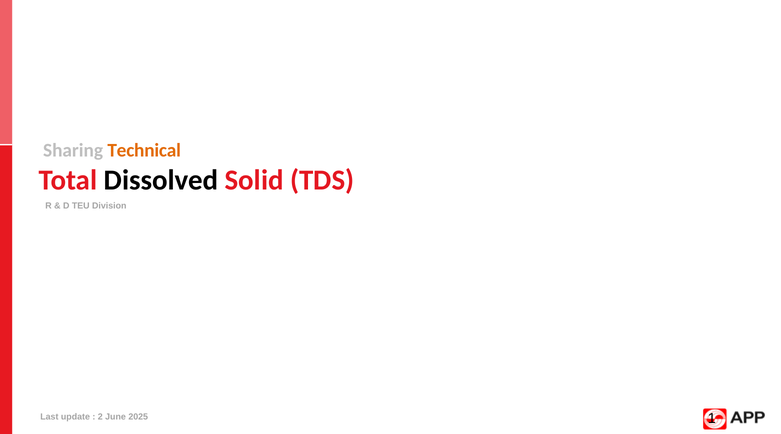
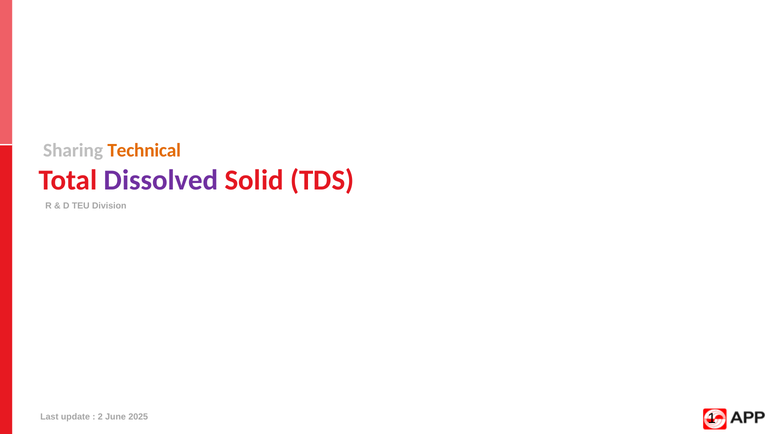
Dissolved colour: black -> purple (161, 180)
